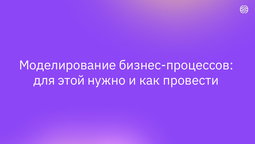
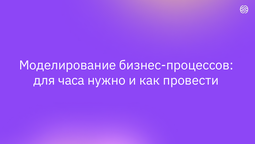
этой: этой -> часа (71, 80)
